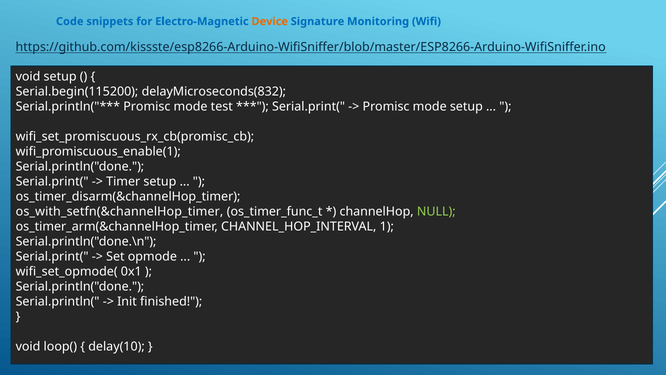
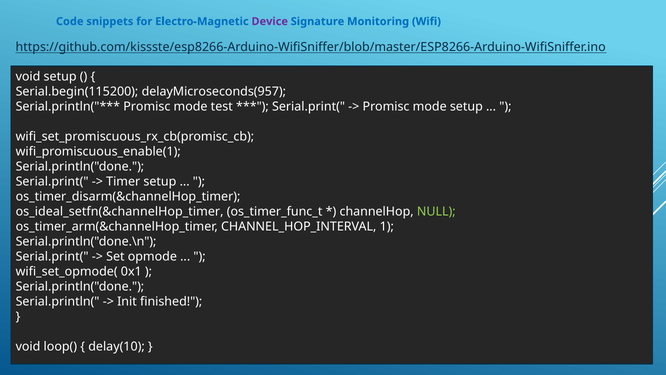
Device colour: orange -> purple (270, 21)
delayMicroseconds(832: delayMicroseconds(832 -> delayMicroseconds(957 (214, 92)
os_with_setfn(&channelHop_timer: os_with_setfn(&channelHop_timer -> os_ideal_setfn(&channelHop_timer (120, 212)
